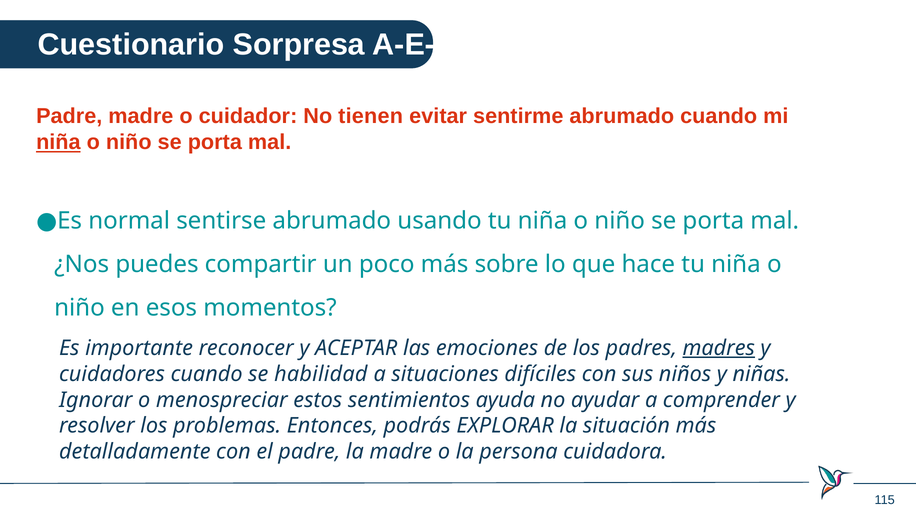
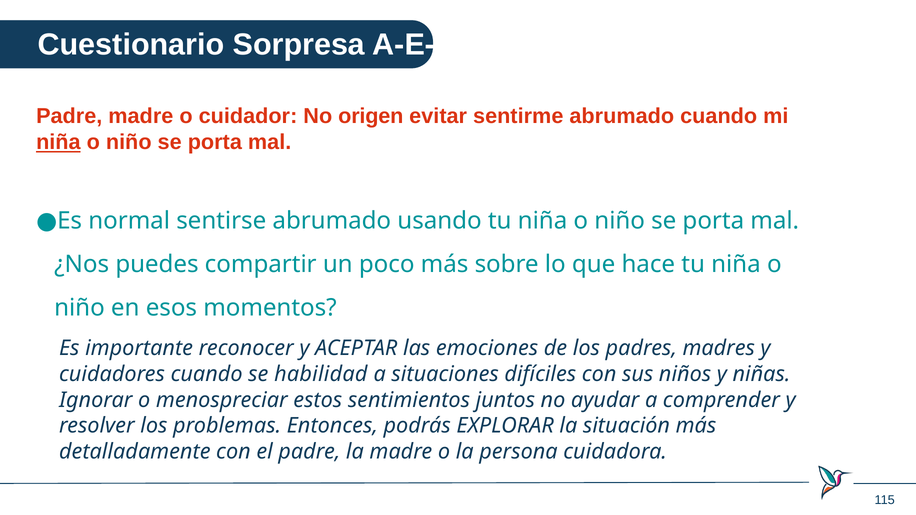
tienen: tienen -> origen (371, 116)
madres underline: present -> none (719, 348)
ayuda: ayuda -> juntos (505, 400)
